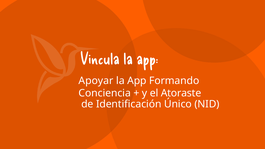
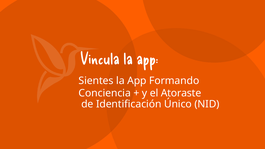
Apoyar: Apoyar -> Sientes (96, 81)
